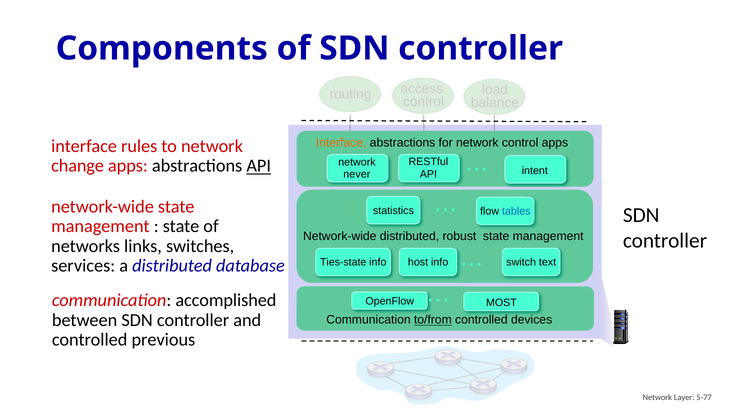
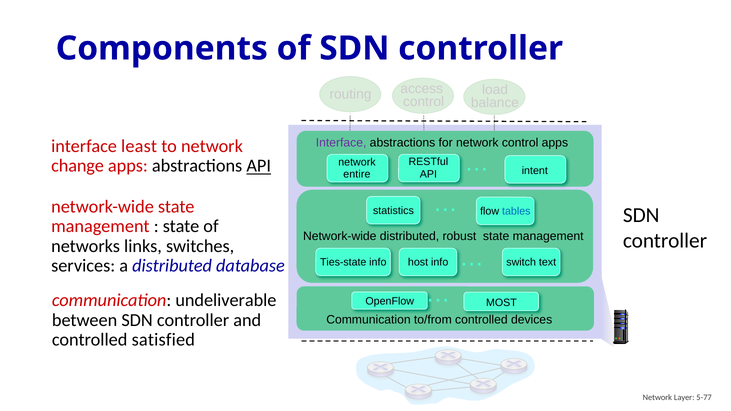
Interface colour: orange -> purple (341, 143)
rules: rules -> least (139, 146)
never: never -> entire (357, 174)
accomplished: accomplished -> undeliverable (226, 300)
to/from underline: present -> none (433, 320)
previous: previous -> satisfied (163, 340)
